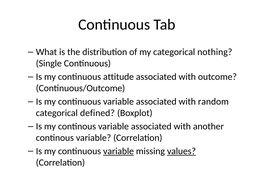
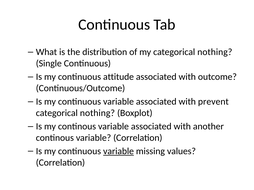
random: random -> prevent (213, 102)
defined: defined -> nothing (97, 113)
values underline: present -> none (181, 152)
